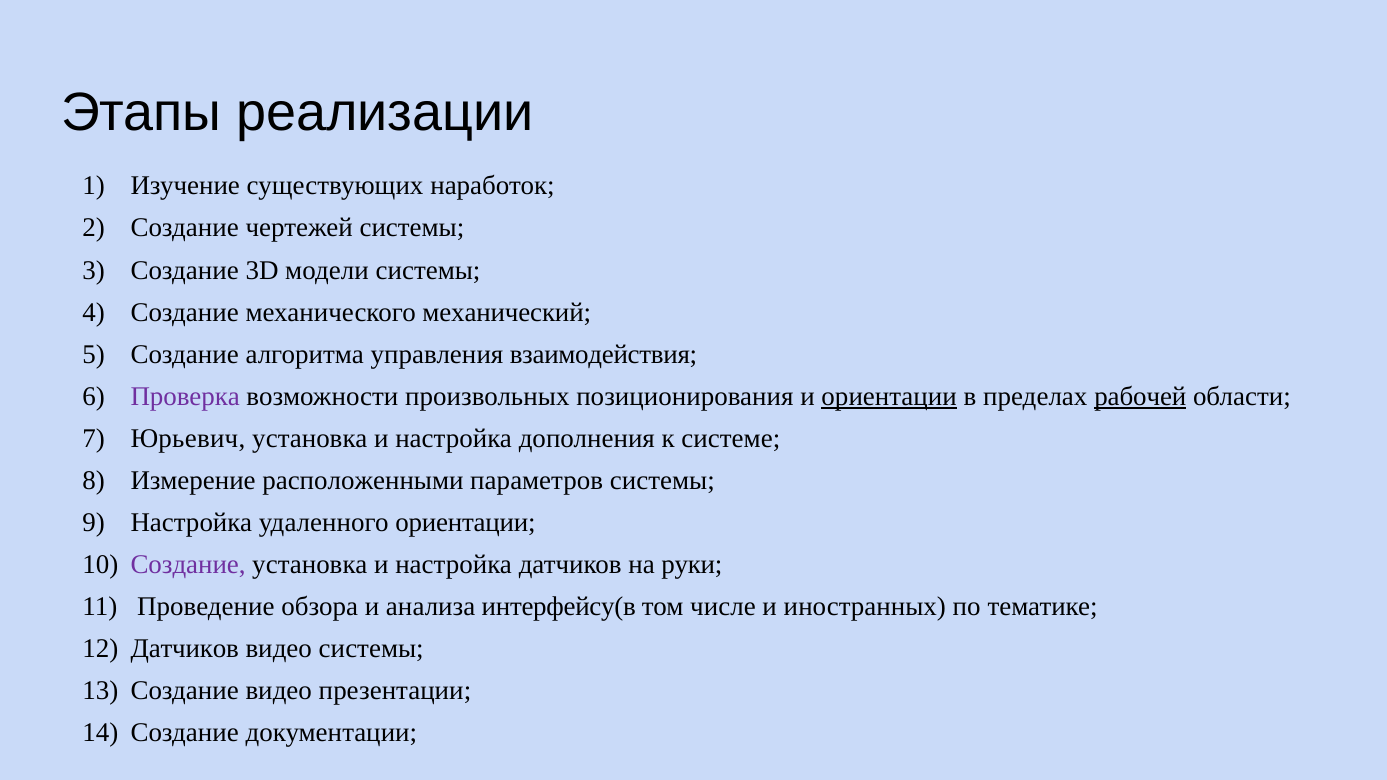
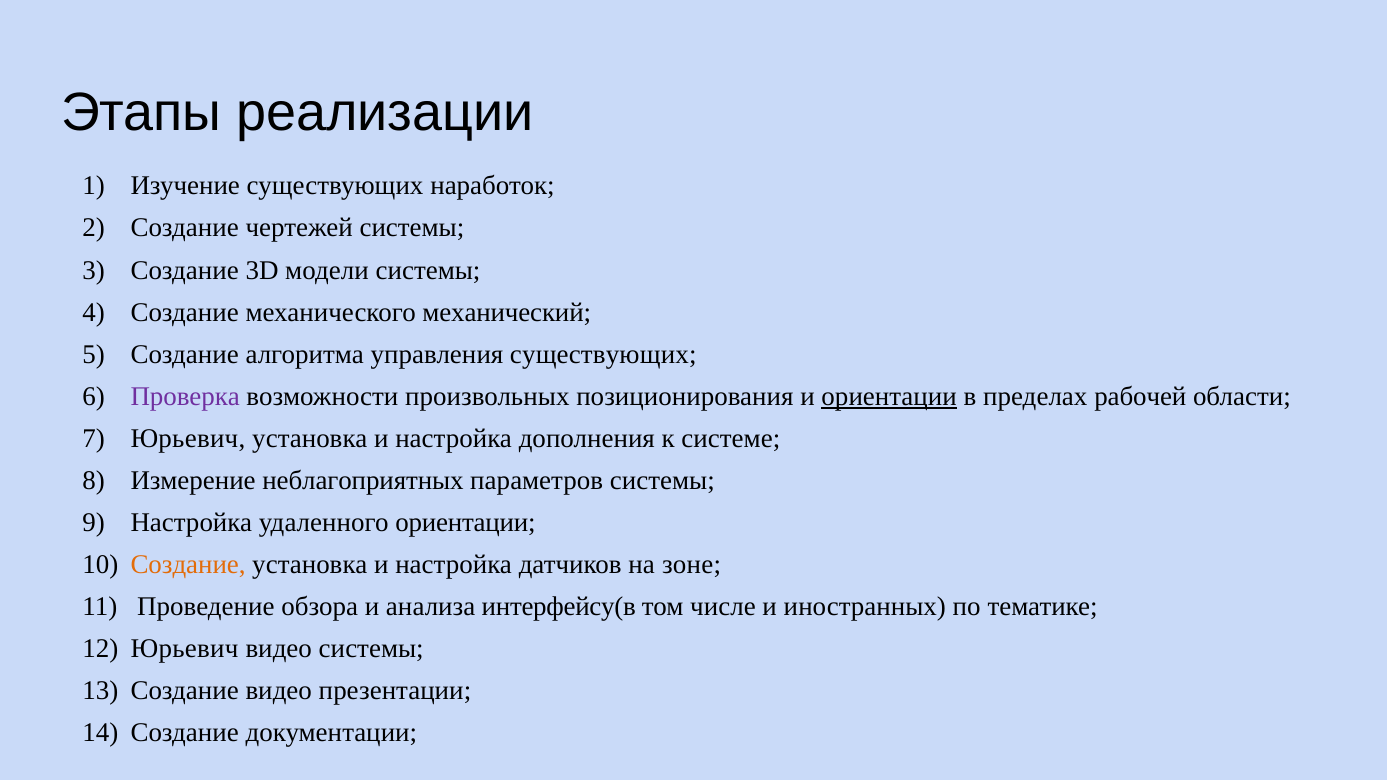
управления взаимодействия: взаимодействия -> существующих (603, 354)
рабочей underline: present -> none (1140, 396)
расположенными: расположенными -> неблагоприятных (363, 480)
Создание colour: purple -> orange (188, 565)
руки: руки -> зоне (692, 565)
Датчиков: Датчиков -> Юрьевич (184, 649)
